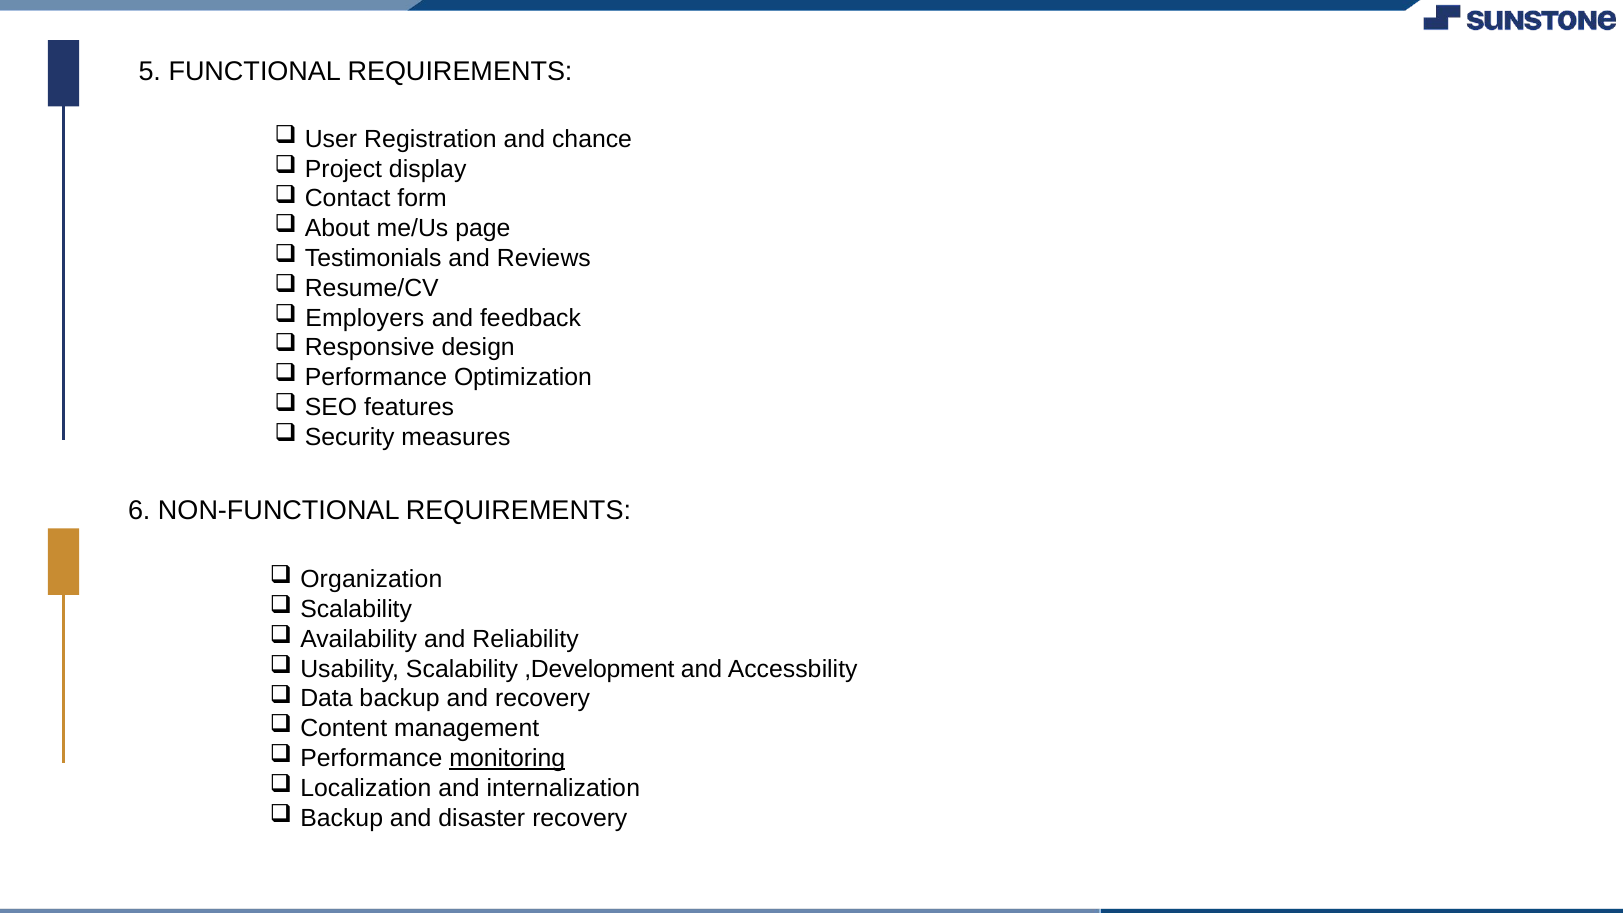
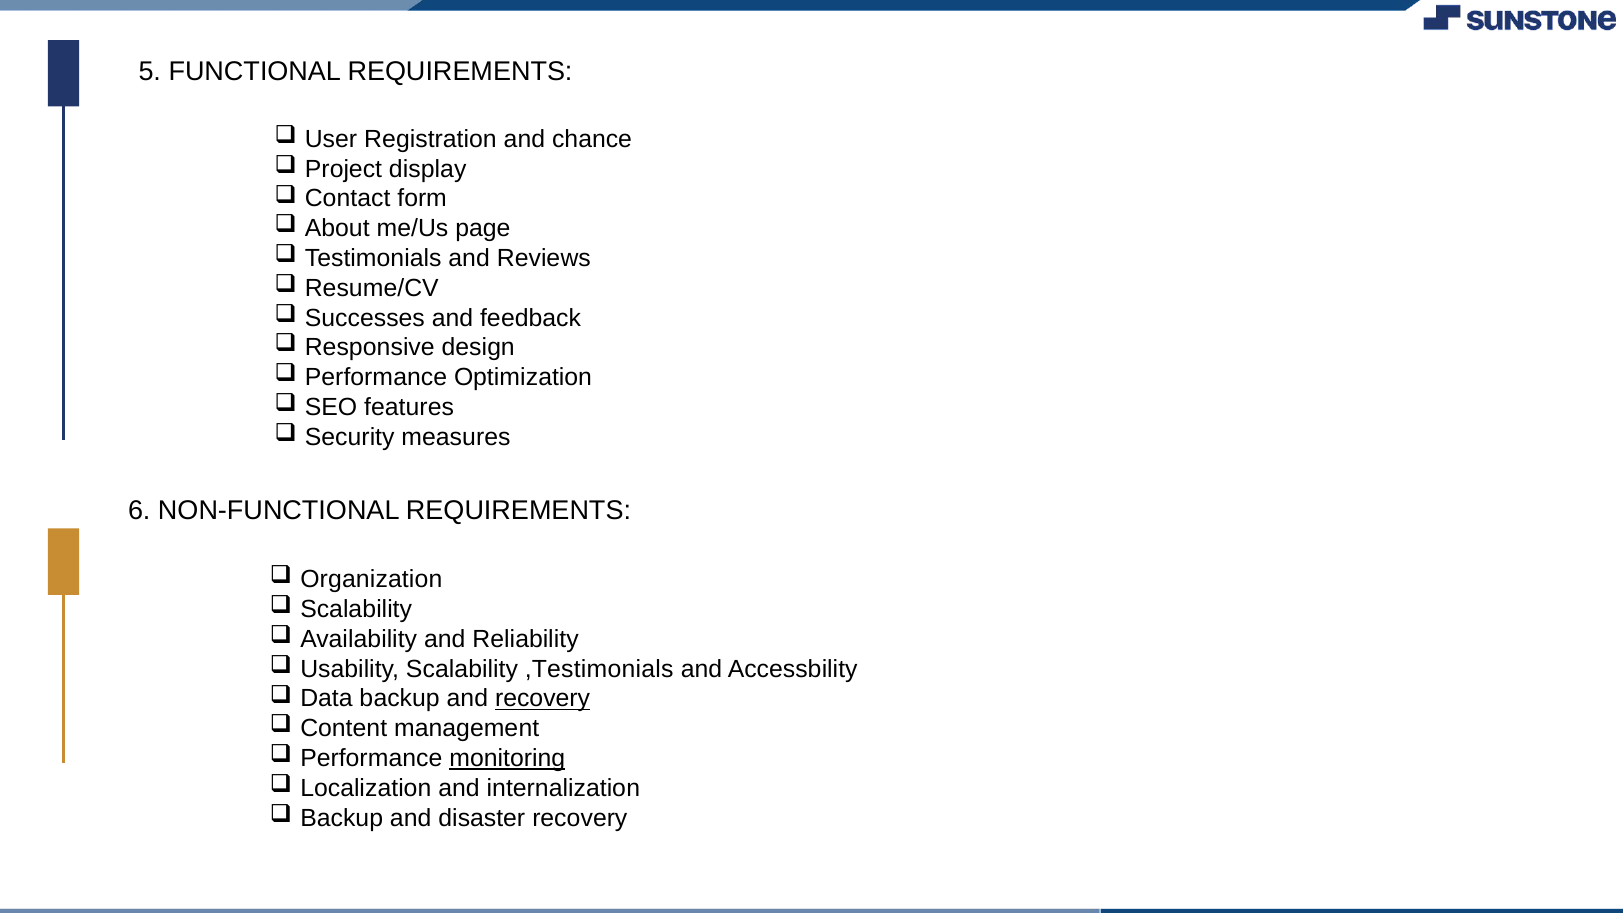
Employers: Employers -> Successes (365, 318)
,Development: ,Development -> ,Testimonials (599, 669)
recovery underline: none -> present (543, 699)
